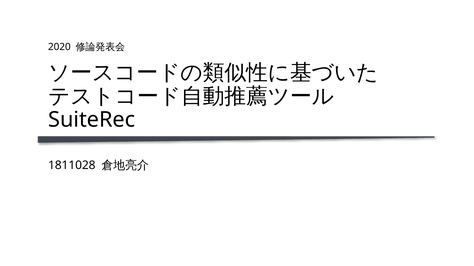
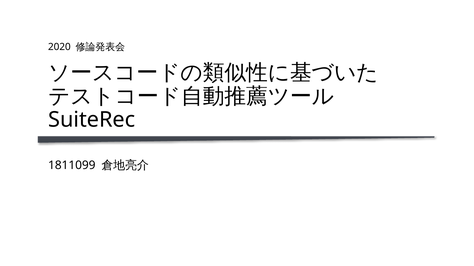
1811028: 1811028 -> 1811099 (72, 166)
